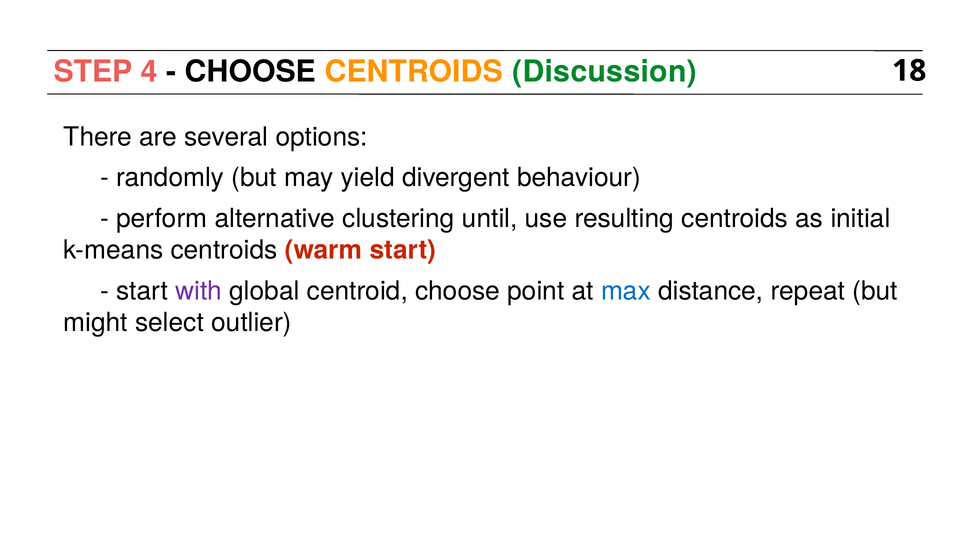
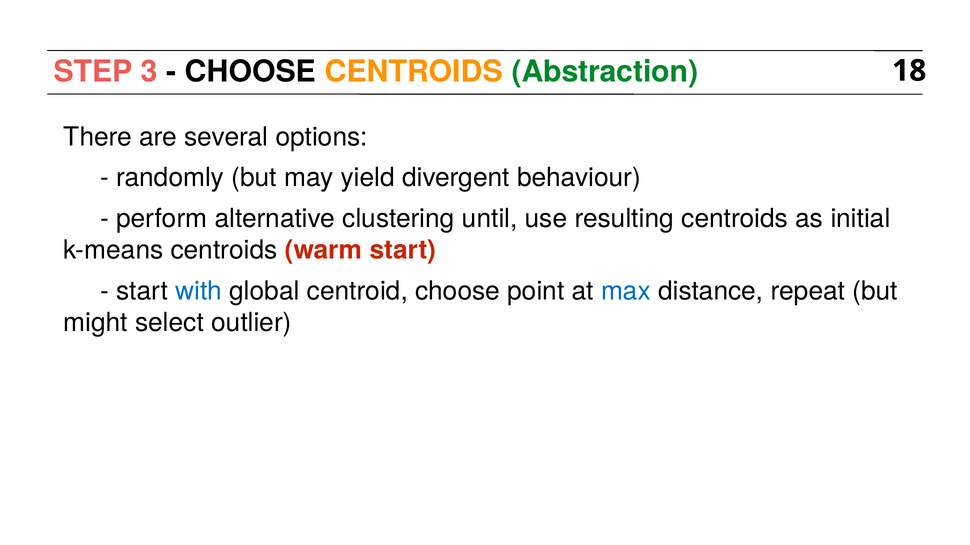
4: 4 -> 3 (149, 72)
Discussion: Discussion -> Abstraction (605, 72)
with colour: purple -> blue (199, 291)
